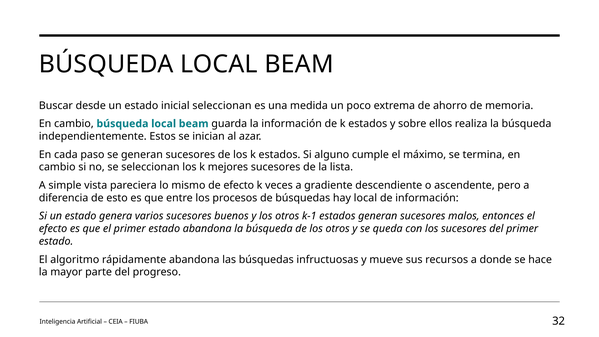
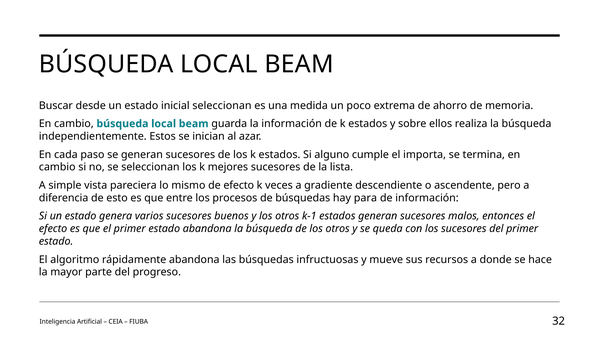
máximo: máximo -> importa (425, 154)
hay local: local -> para (365, 198)
